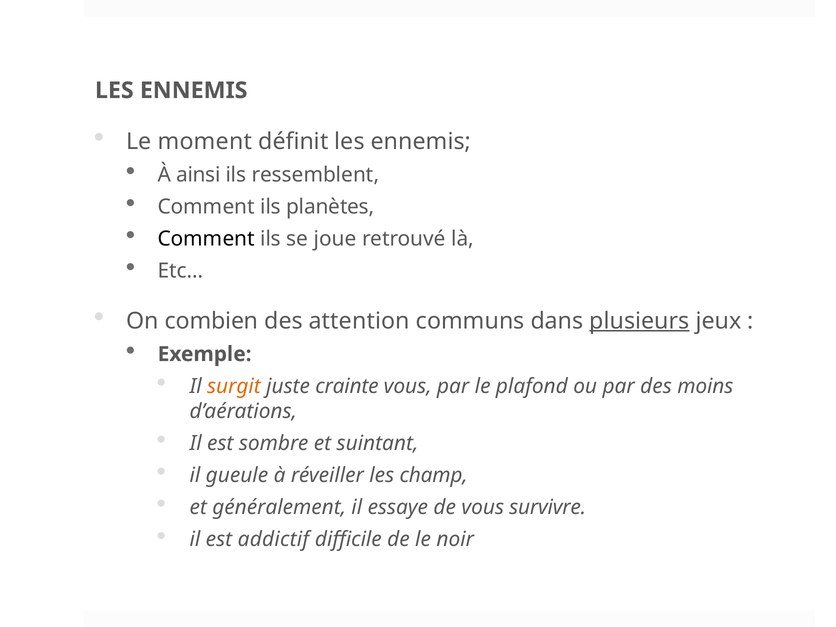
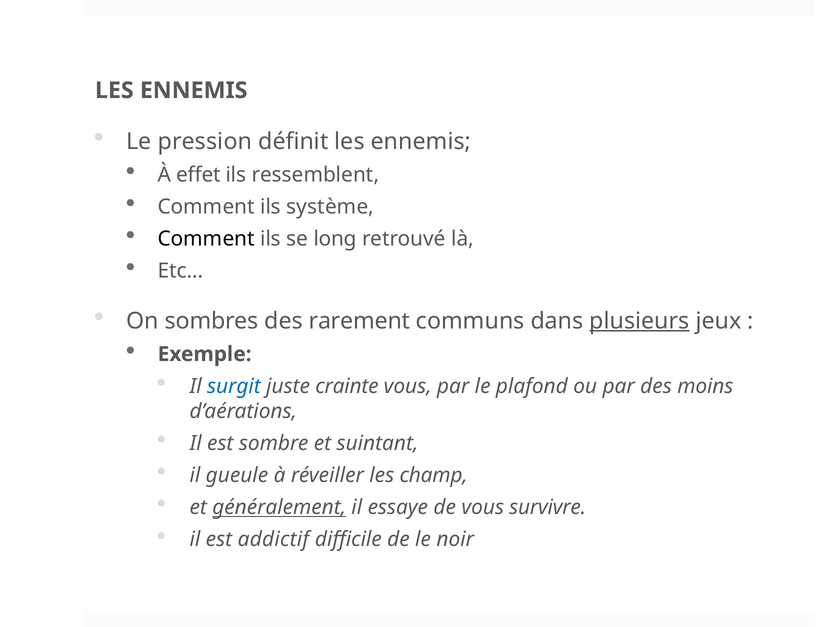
moment: moment -> pression (205, 142)
ainsi: ainsi -> effet (198, 175)
planètes: planètes -> système (330, 207)
joue: joue -> long (335, 239)
combien: combien -> sombres (212, 321)
attention: attention -> rarement (359, 321)
surgit colour: orange -> blue (234, 386)
généralement underline: none -> present (279, 508)
